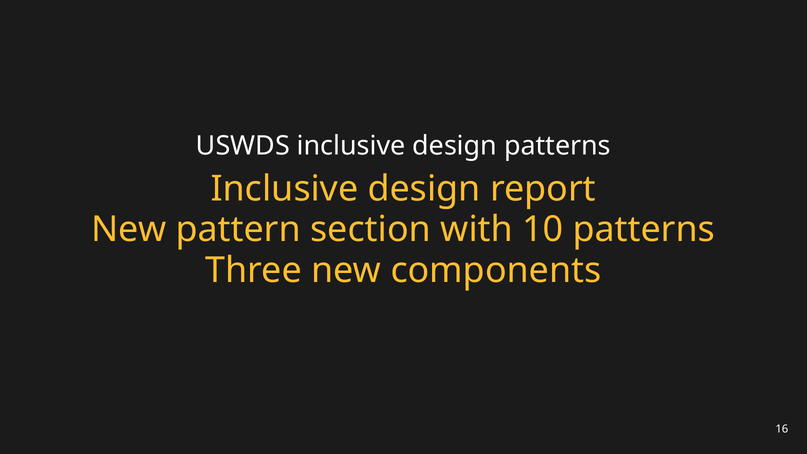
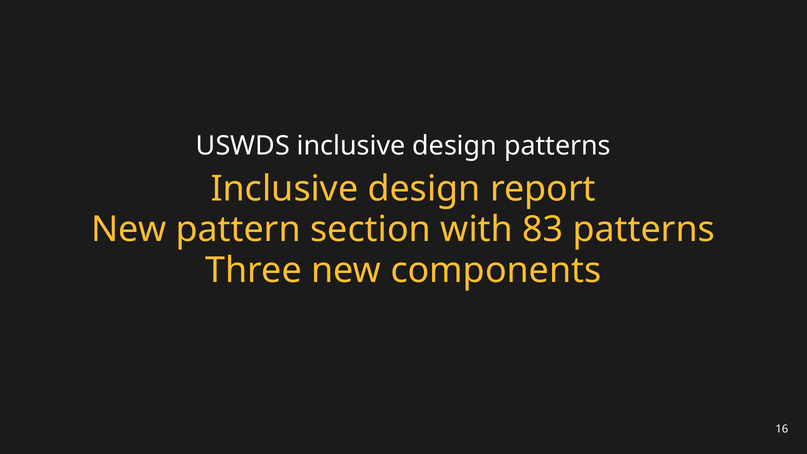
10: 10 -> 83 (543, 230)
